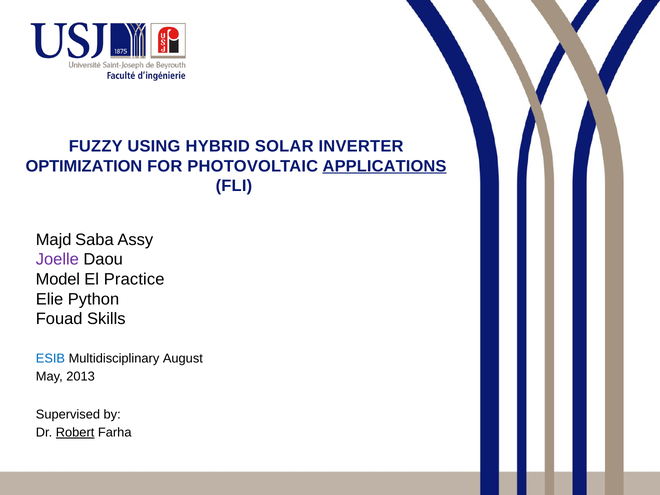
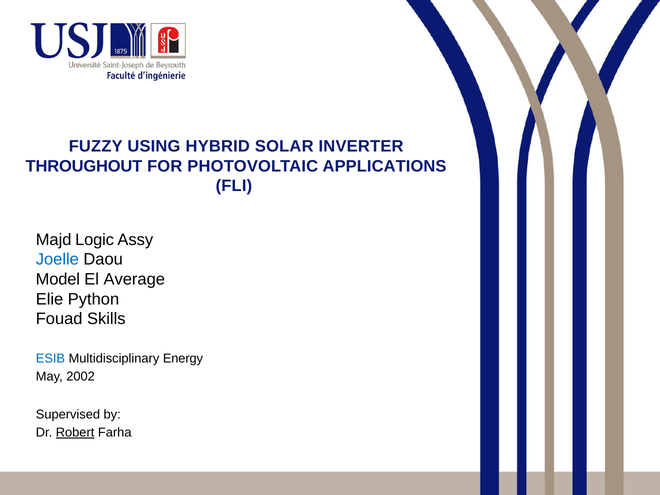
OPTIMIZATION: OPTIMIZATION -> THROUGHOUT (84, 166)
APPLICATIONS underline: present -> none (385, 166)
Saba: Saba -> Logic (95, 240)
Joelle colour: purple -> blue (57, 259)
Practice: Practice -> Average (134, 279)
August: August -> Energy (183, 359)
2013: 2013 -> 2002 (81, 377)
